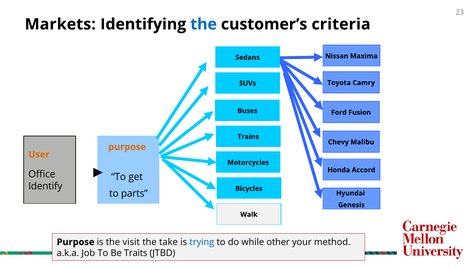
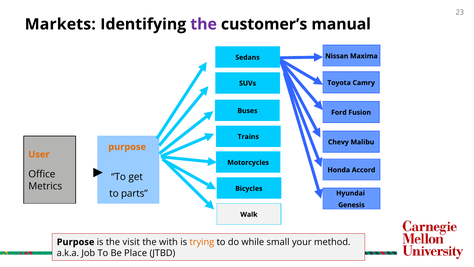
the colour: blue -> purple (204, 24)
criteria: criteria -> manual (341, 24)
Identify: Identify -> Metrics (45, 186)
take: take -> with (168, 242)
trying colour: blue -> orange (202, 242)
other: other -> small (278, 242)
Traits: Traits -> Place (136, 253)
